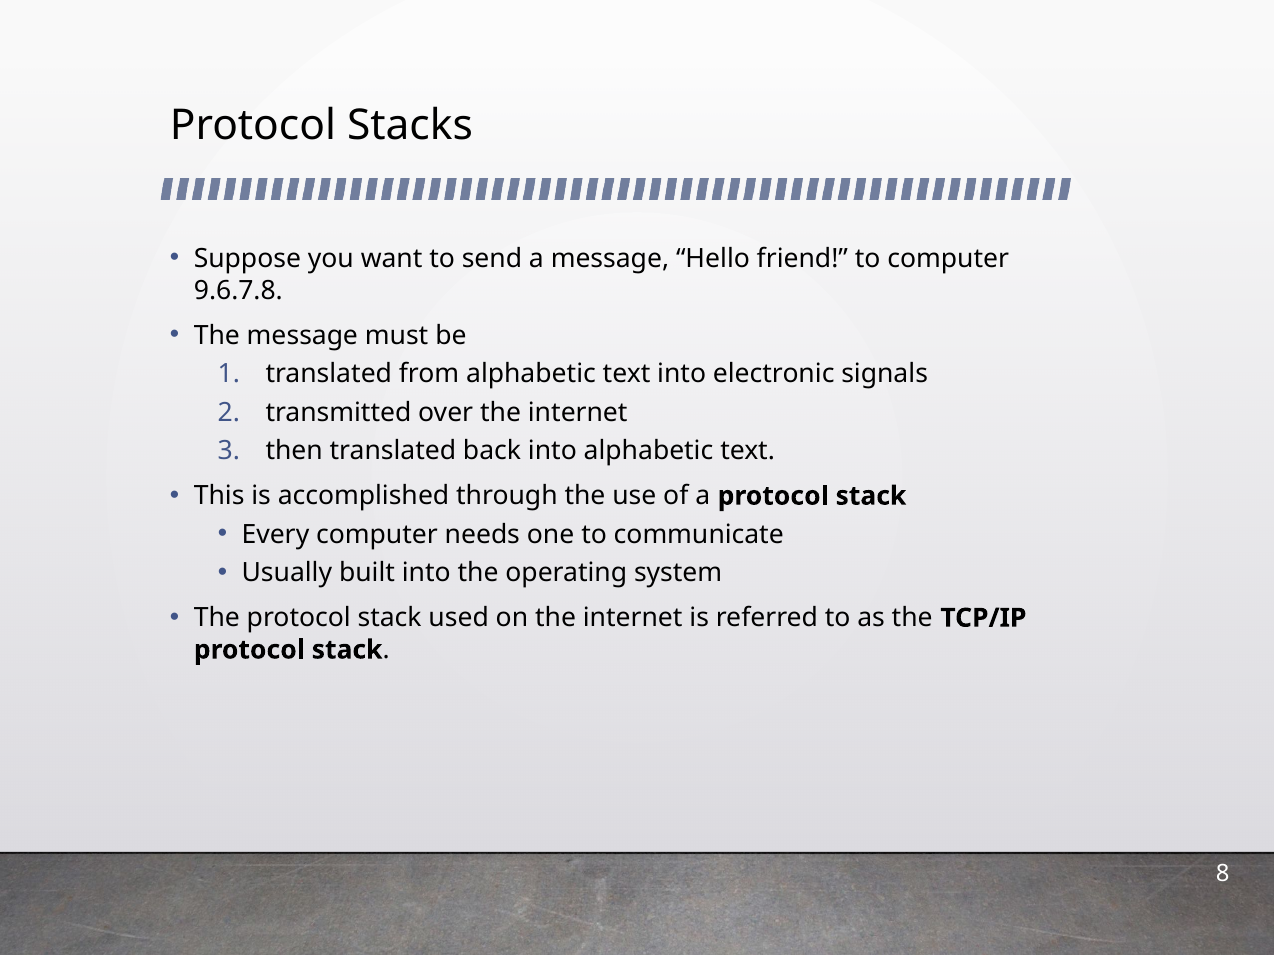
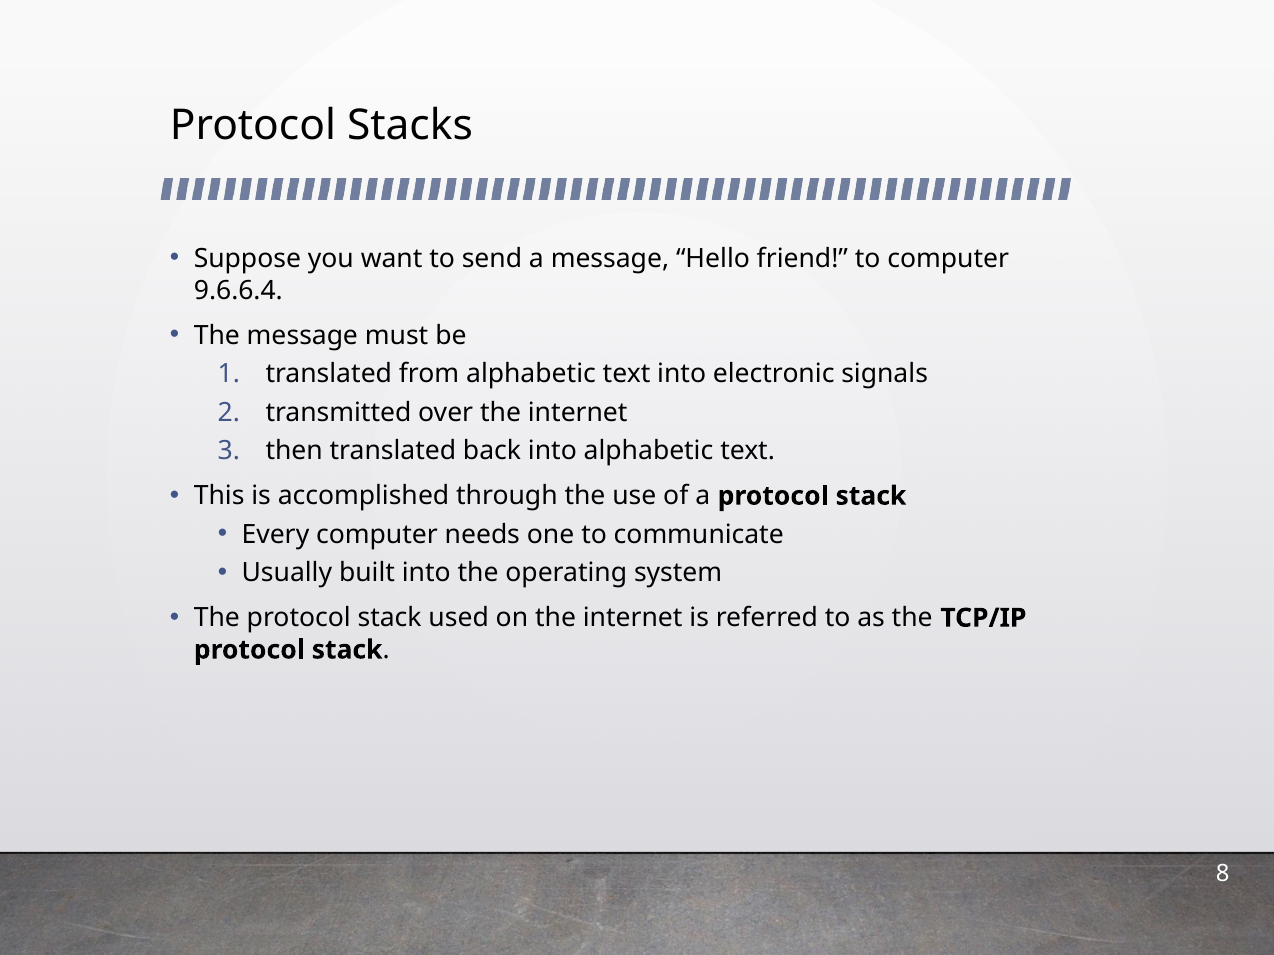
9.6.7.8: 9.6.7.8 -> 9.6.6.4 (238, 290)
